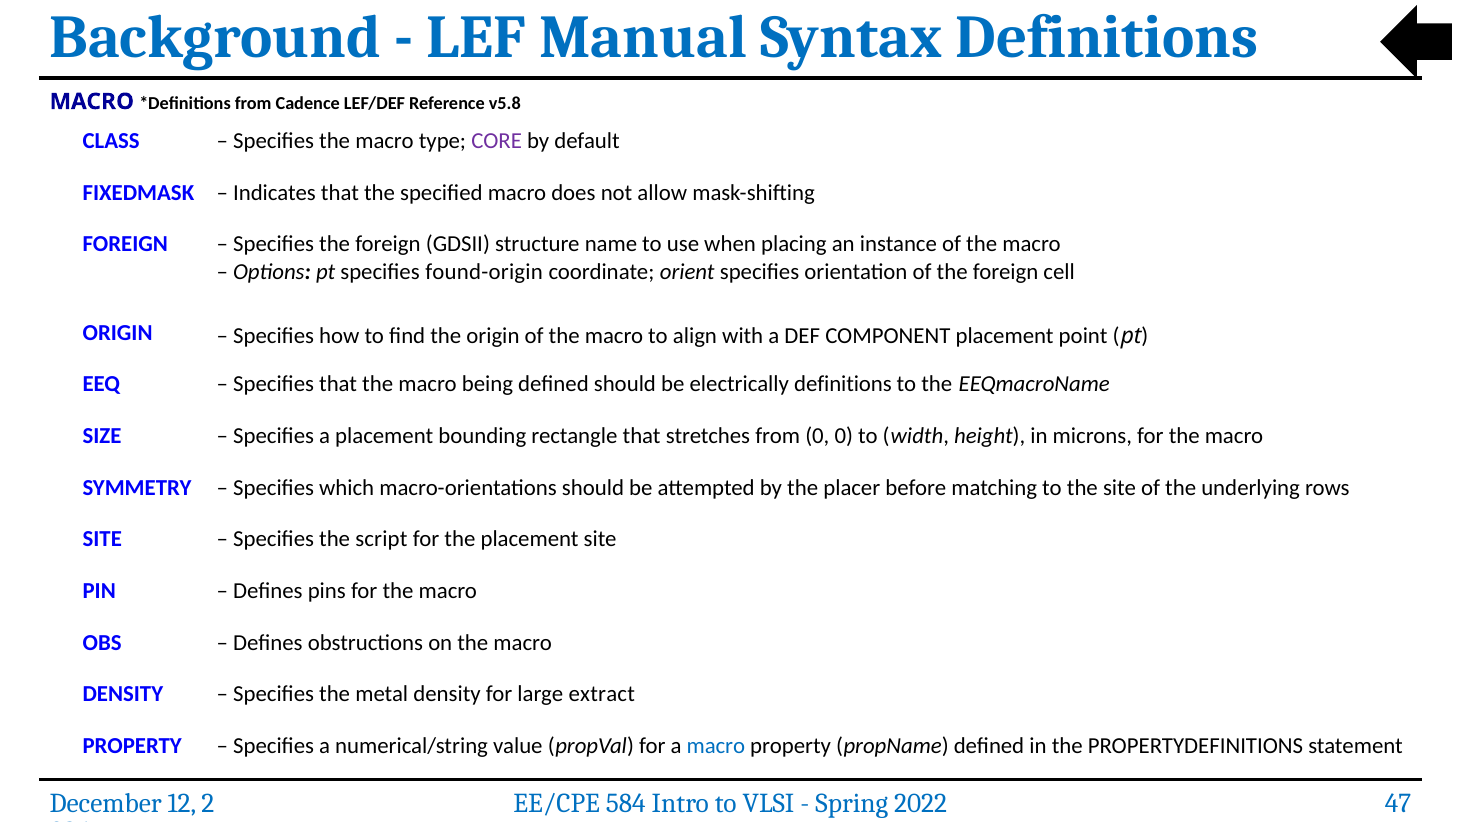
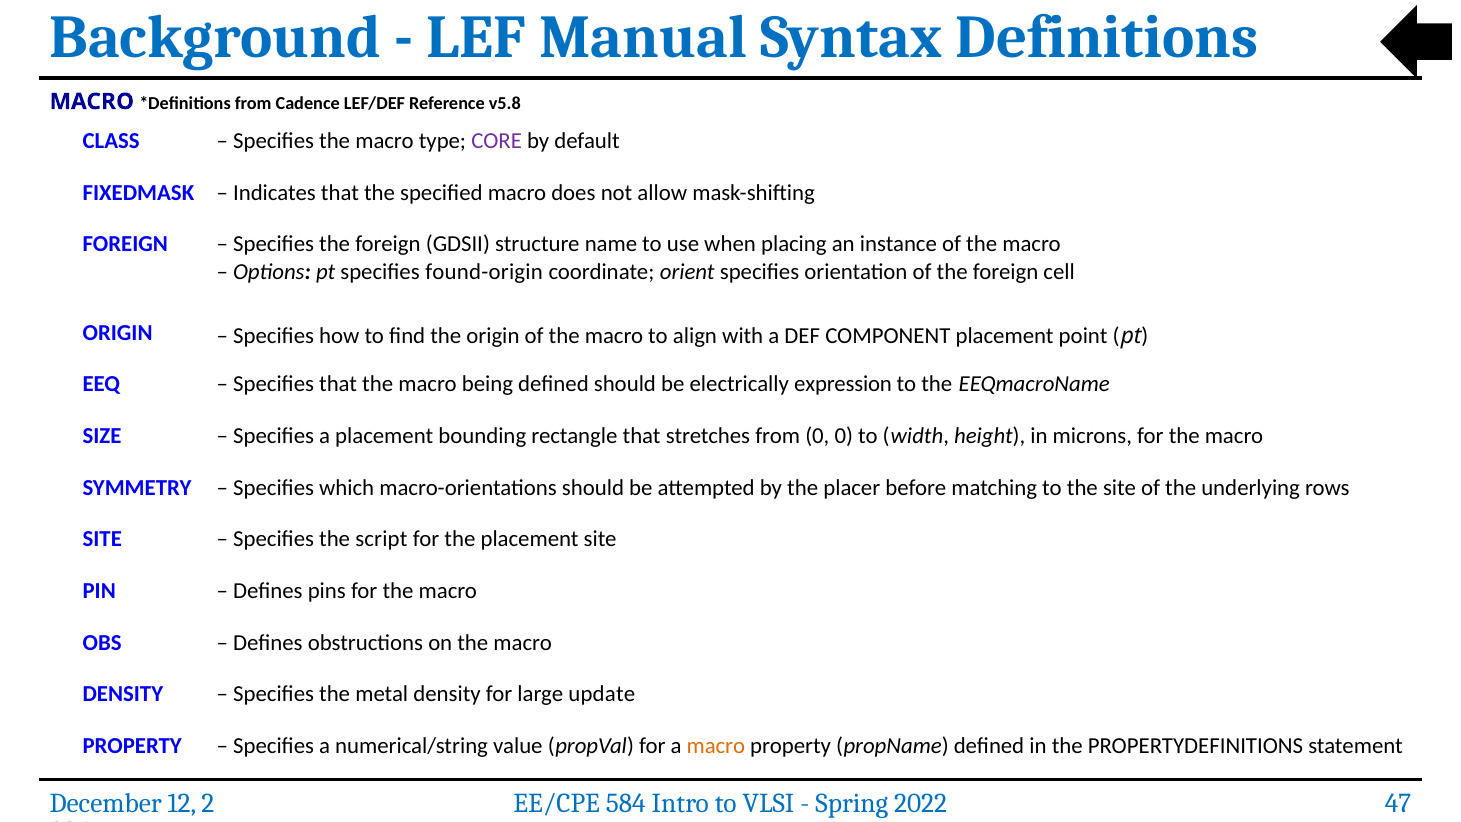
electrically definitions: definitions -> expression (843, 384)
extract: extract -> update (602, 694)
macro colour: blue -> orange (716, 746)
